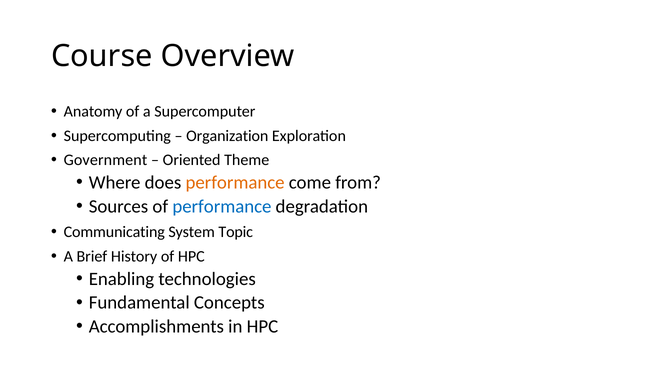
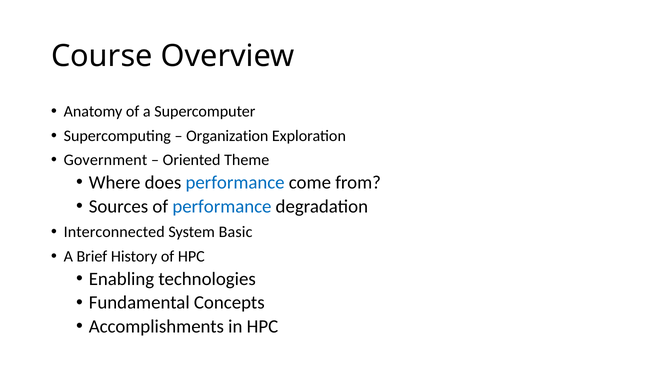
performance colour: orange -> blue (235, 182)
Communicating: Communicating -> Interconnected (114, 232)
Topic: Topic -> Basic (236, 232)
